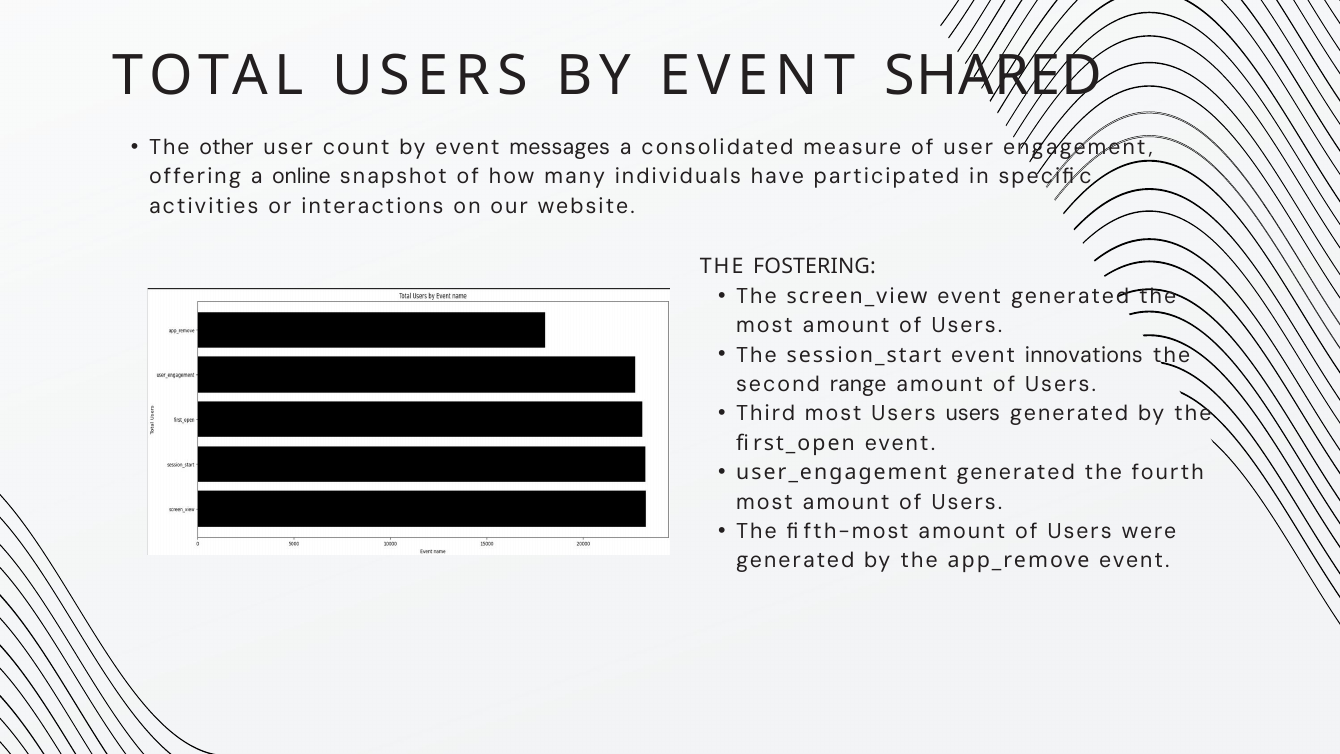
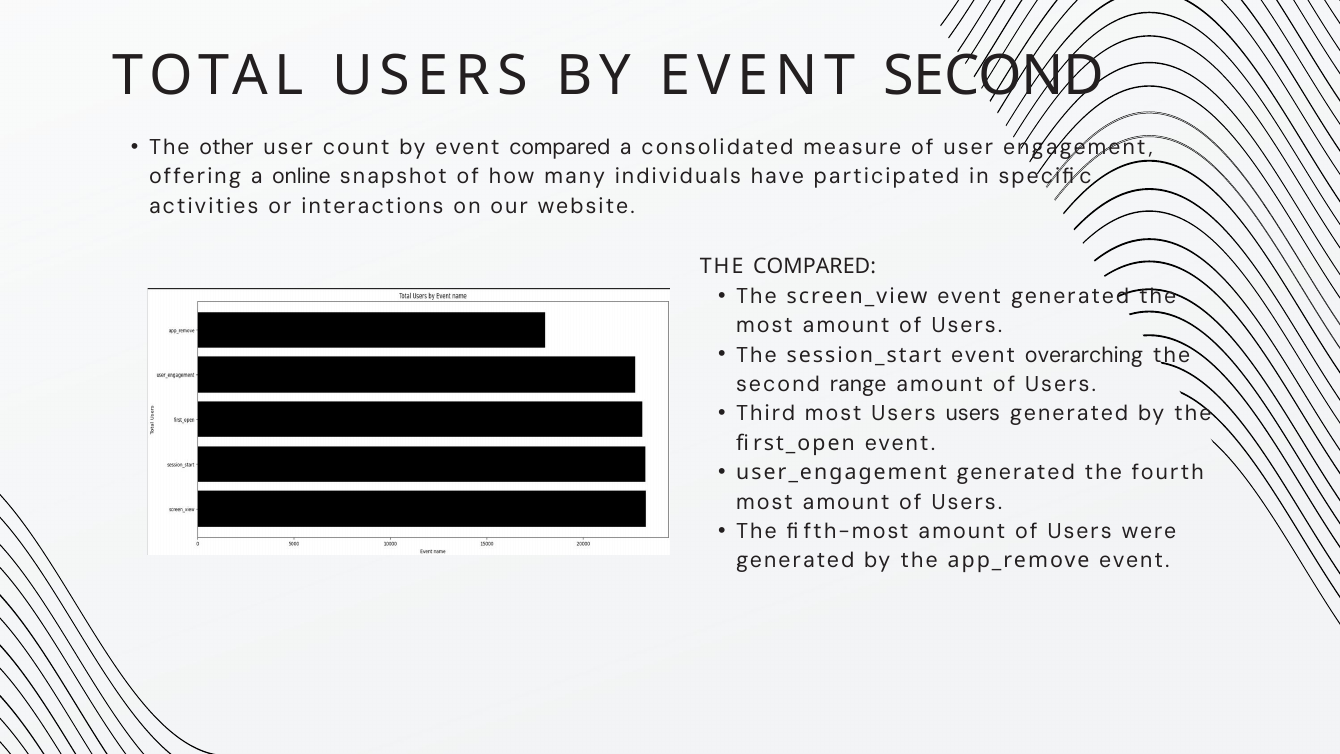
EVENT SHARED: SHARED -> SECOND (994, 76)
event messages: messages -> compared (560, 147)
THE FOSTERING: FOSTERING -> COMPARED (815, 267)
innovations: innovations -> overarching (1084, 355)
